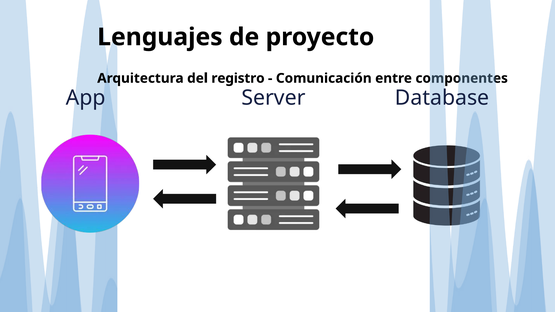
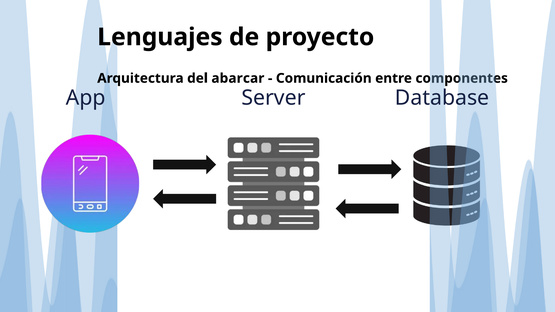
registro: registro -> abarcar (238, 78)
